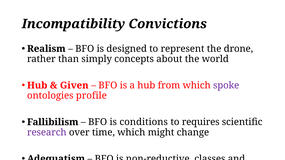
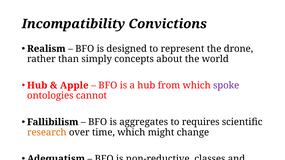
Given: Given -> Apple (74, 86)
profile: profile -> cannot (91, 96)
conditions: conditions -> aggregates (144, 122)
research colour: purple -> orange (47, 133)
